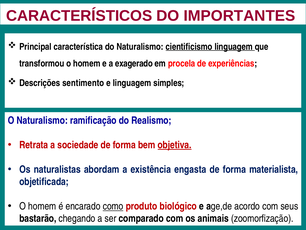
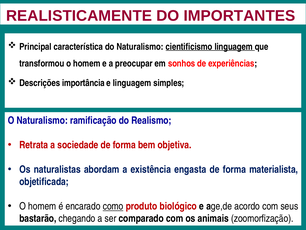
CARACTERÍSTICOS: CARACTERÍSTICOS -> REALISTICAMENTE (79, 16)
exagerado: exagerado -> preocupar (134, 63)
procela: procela -> sonhos (182, 63)
sentimento: sentimento -> importância (83, 83)
objetiva underline: present -> none (175, 145)
